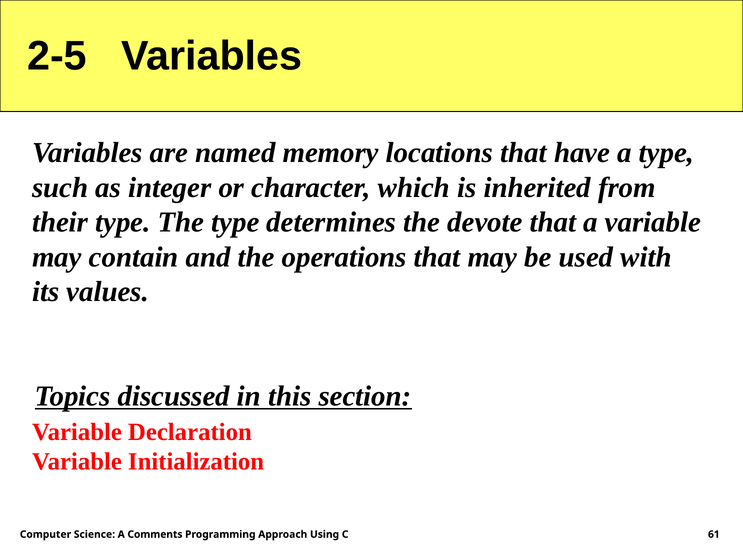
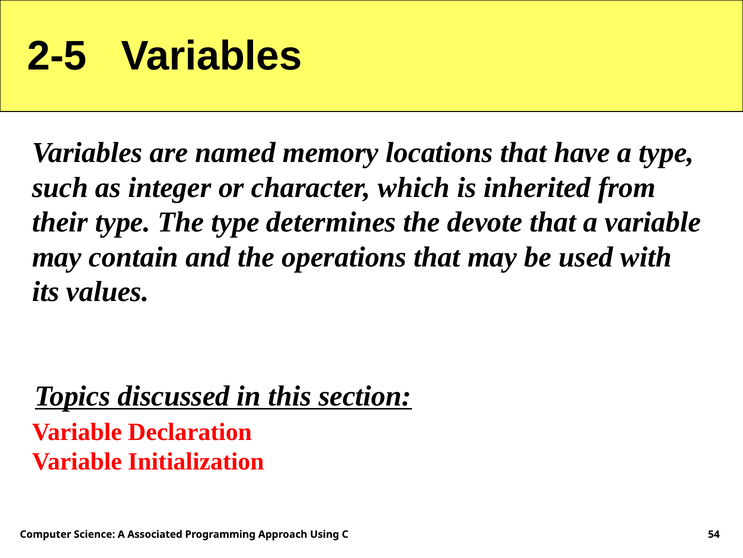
Comments: Comments -> Associated (155, 534)
61: 61 -> 54 (714, 534)
